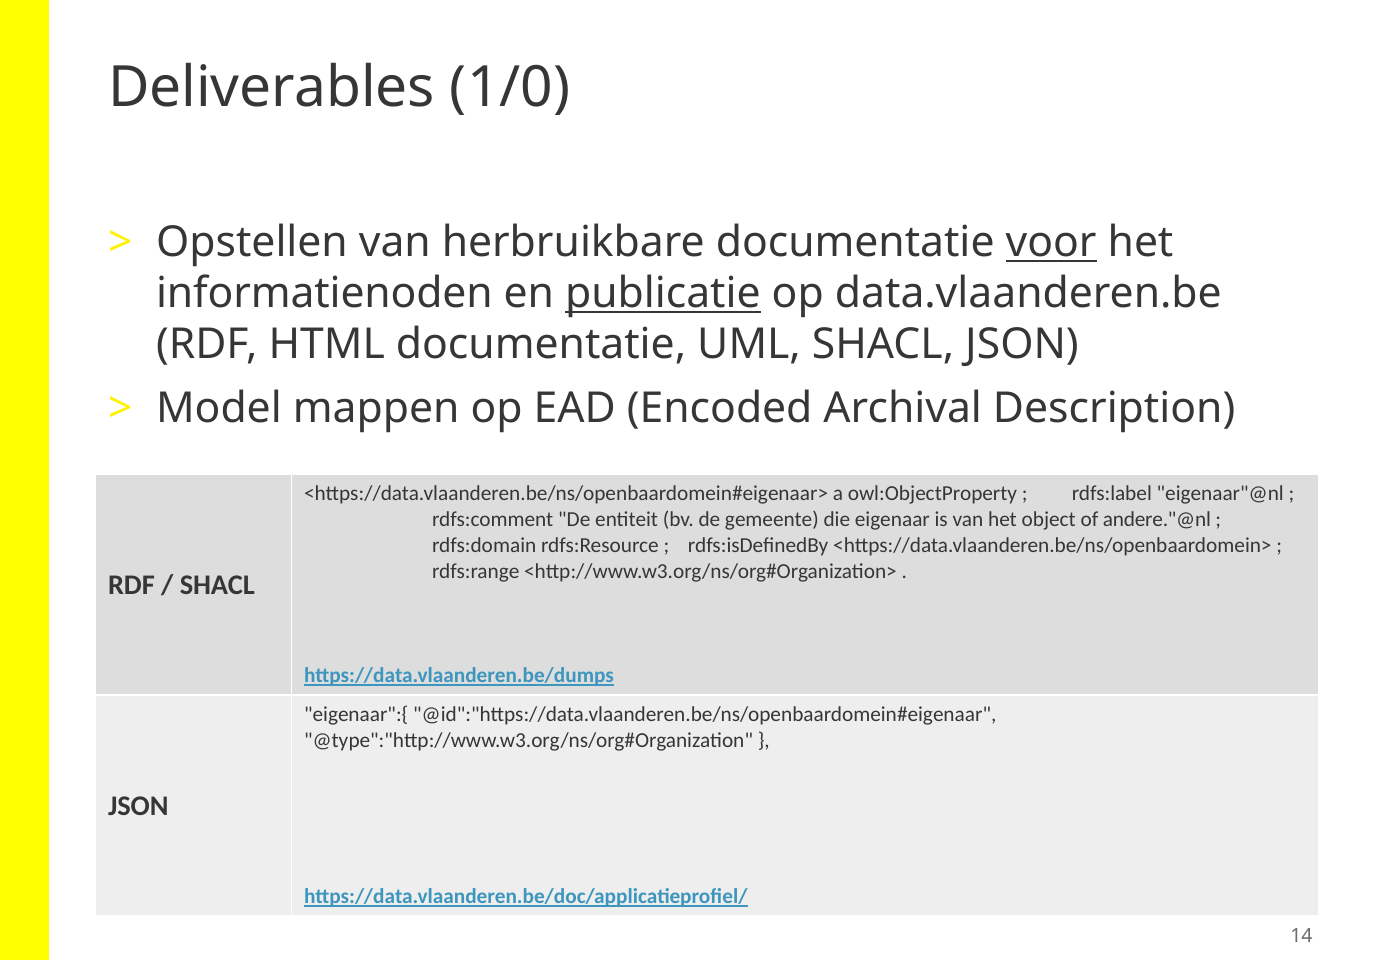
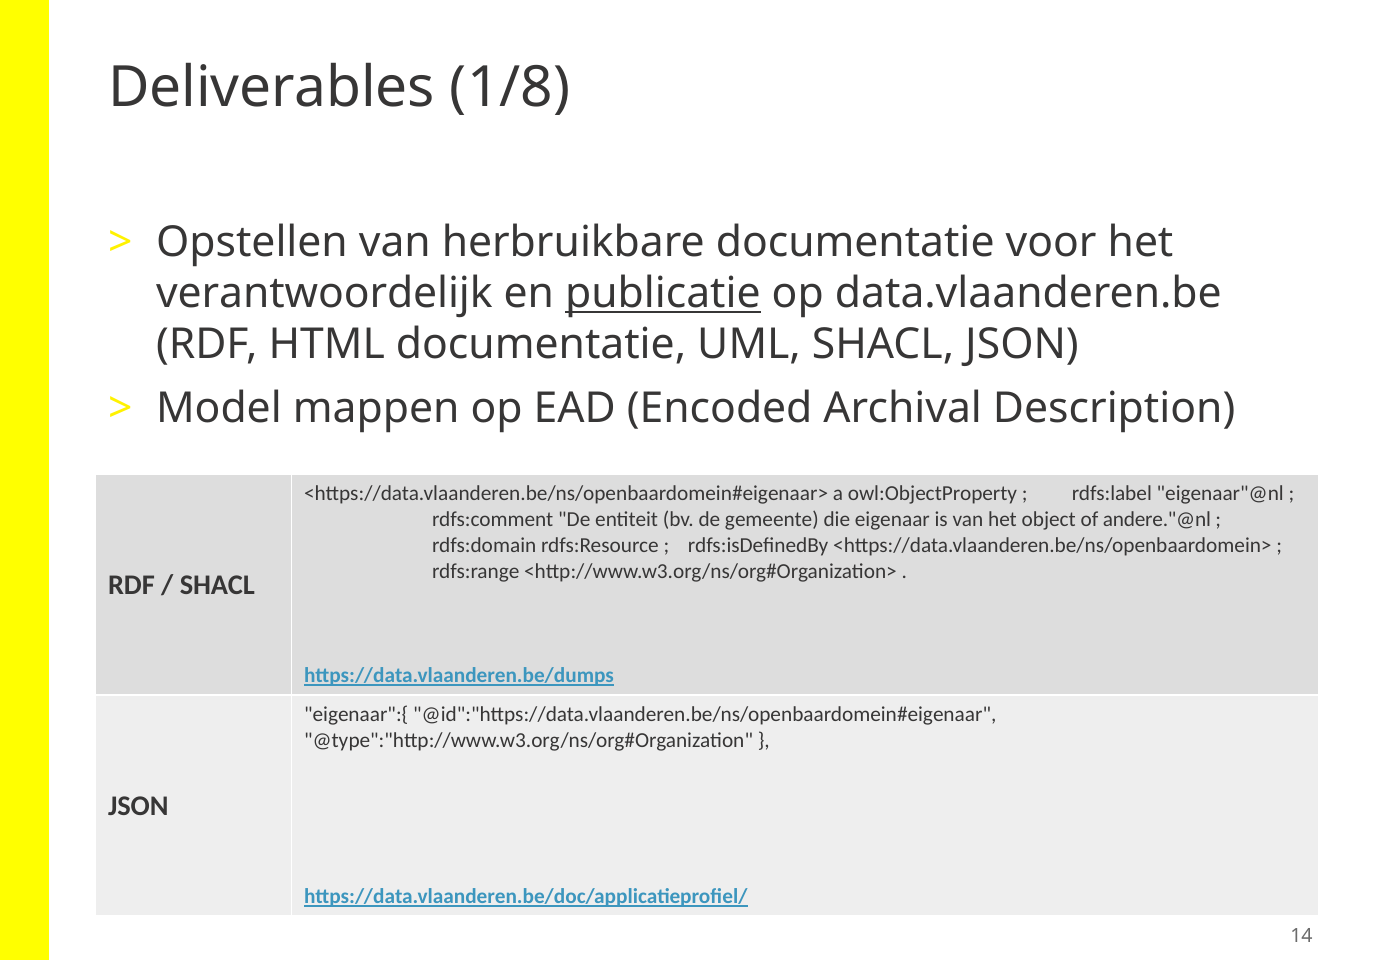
1/0: 1/0 -> 1/8 (510, 88)
voor underline: present -> none (1051, 242)
informatienoden: informatienoden -> verantwoordelijk (324, 294)
